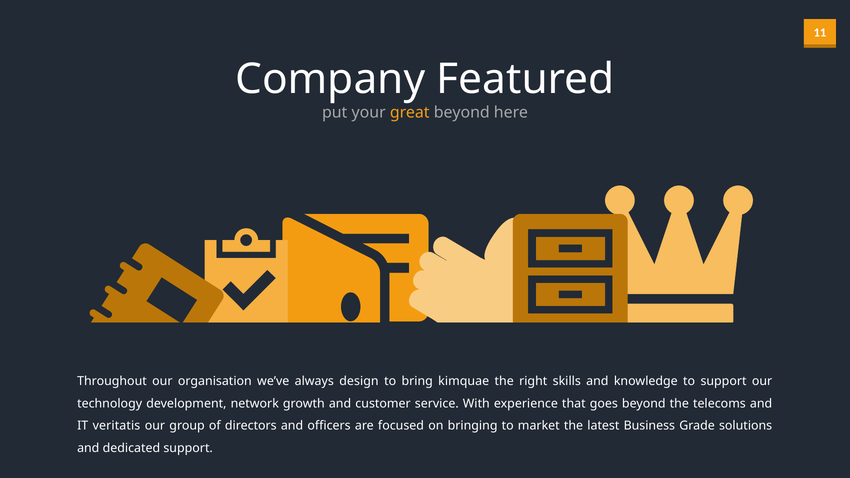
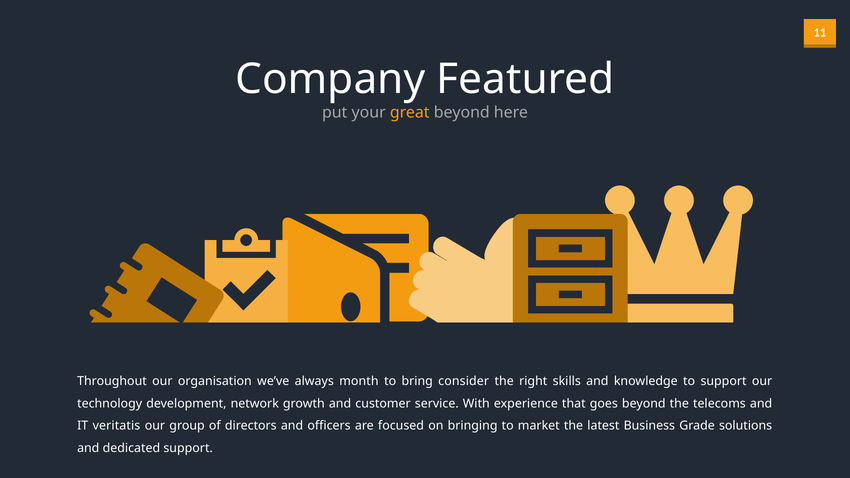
design: design -> month (359, 381)
kimquae: kimquae -> consider (464, 381)
